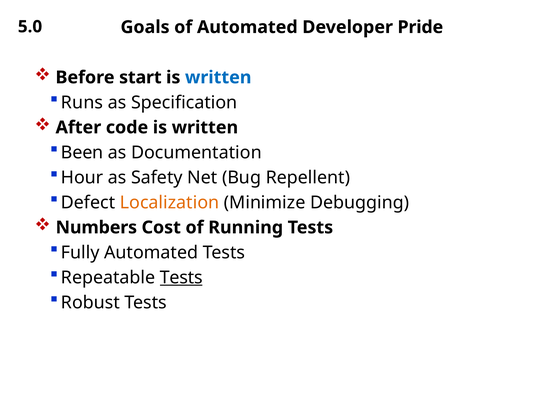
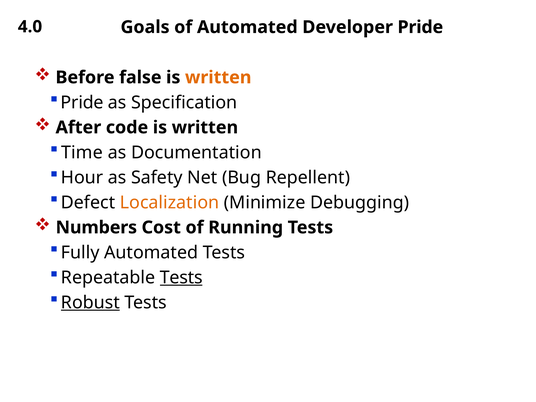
5.0: 5.0 -> 4.0 (30, 27)
start: start -> false (140, 77)
written colour: blue -> orange (218, 77)
Runs: Runs -> Pride (82, 102)
Been: Been -> Time (82, 152)
Robust underline: none -> present (90, 302)
